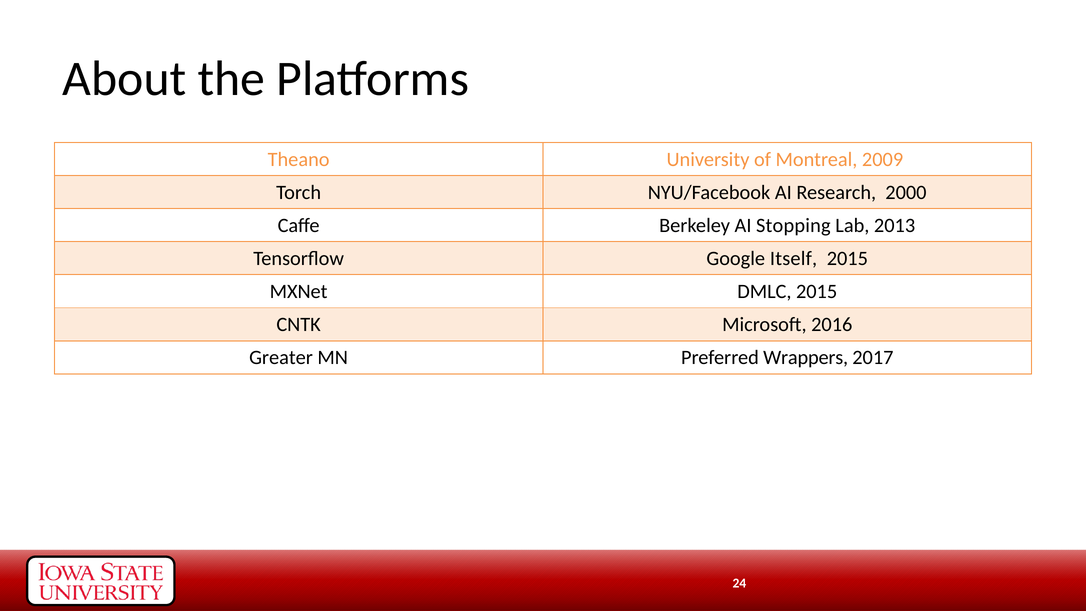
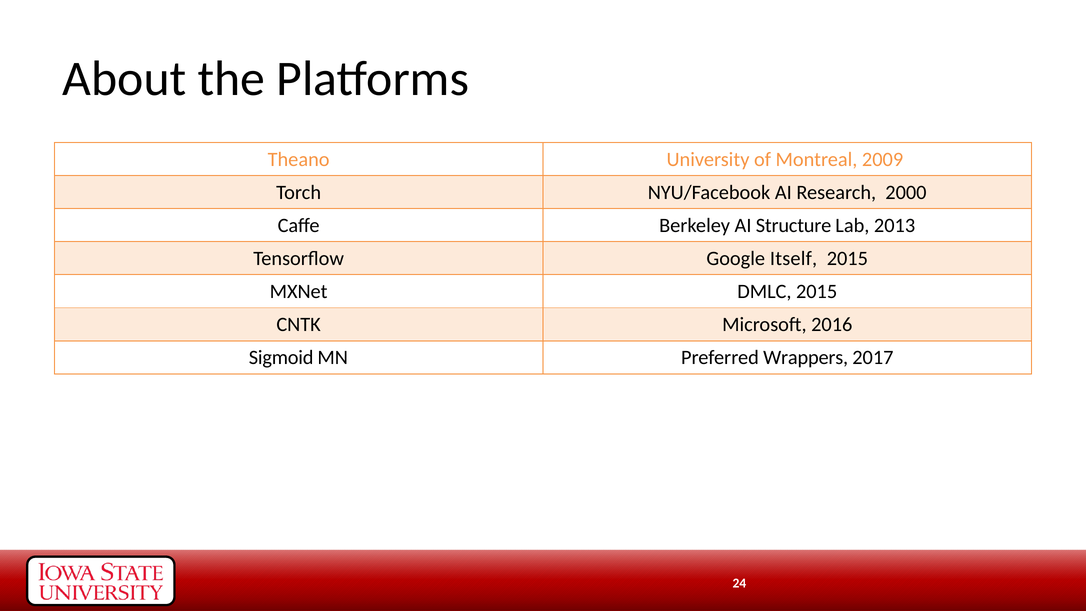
Stopping: Stopping -> Structure (794, 225)
Greater: Greater -> Sigmoid (281, 357)
